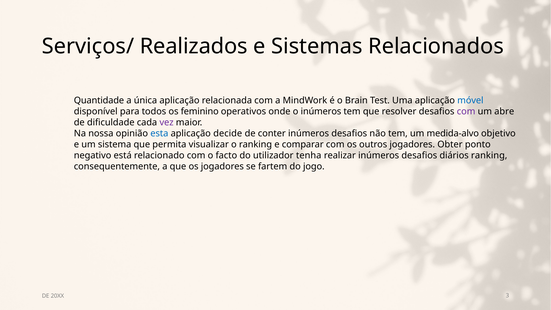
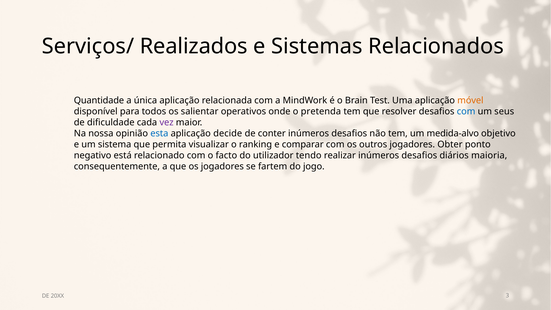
móvel colour: blue -> orange (470, 100)
feminino: feminino -> salientar (200, 111)
o inúmeros: inúmeros -> pretenda (321, 111)
com colour: purple -> blue (466, 111)
abre: abre -> seus (504, 111)
tenha: tenha -> tendo (309, 155)
diários ranking: ranking -> maioria (489, 155)
